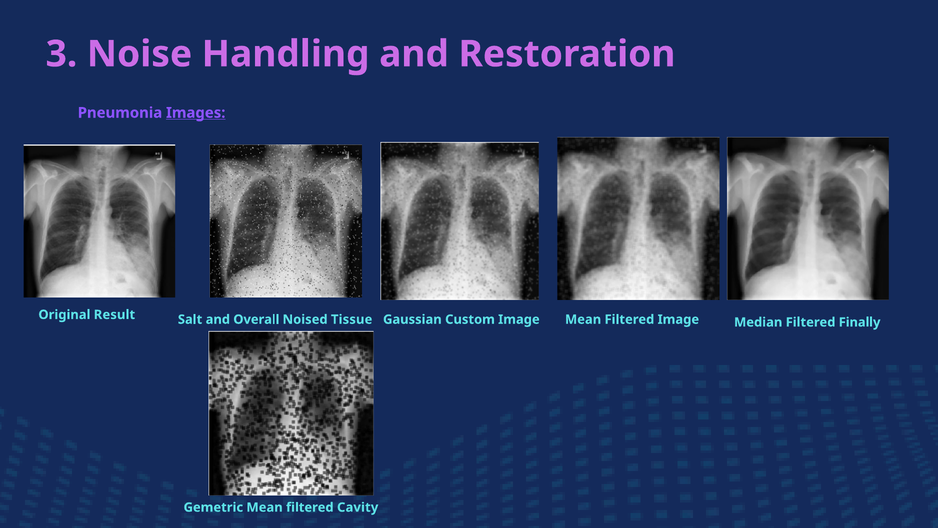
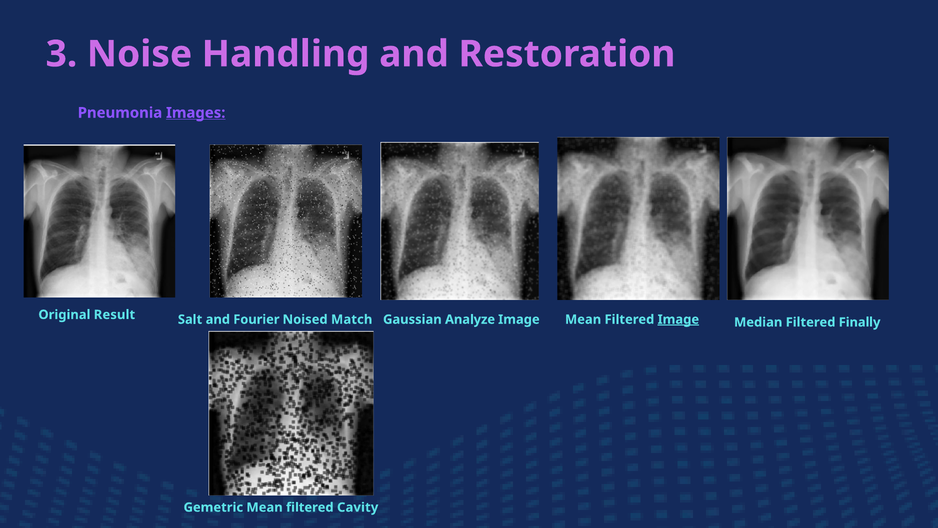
Image underline: none -> present (678, 319)
Overall: Overall -> Fourier (256, 319)
Tissue: Tissue -> Match (352, 319)
Custom: Custom -> Analyze (470, 319)
